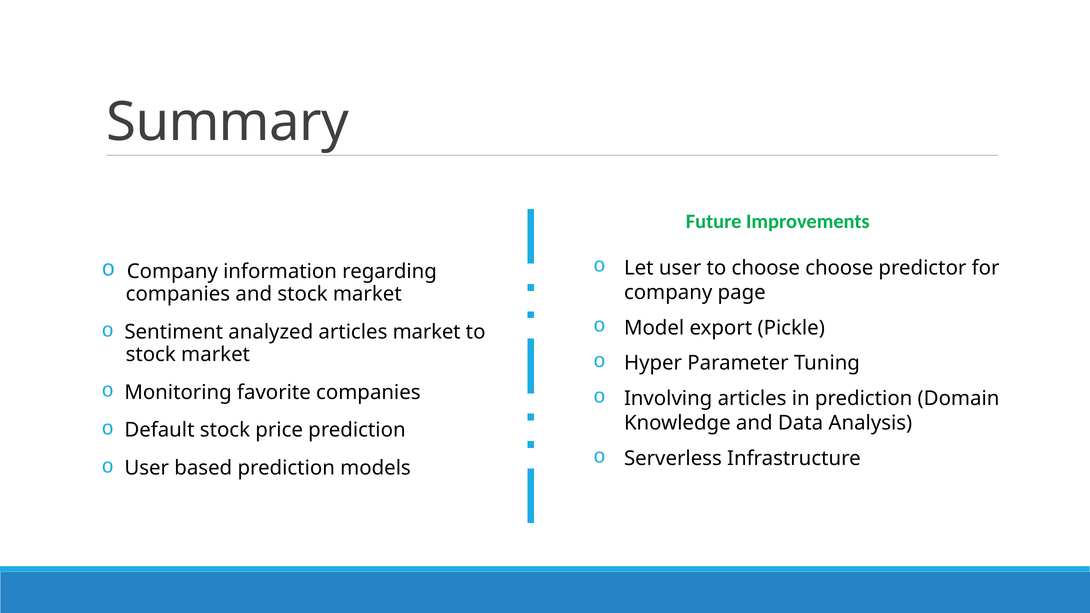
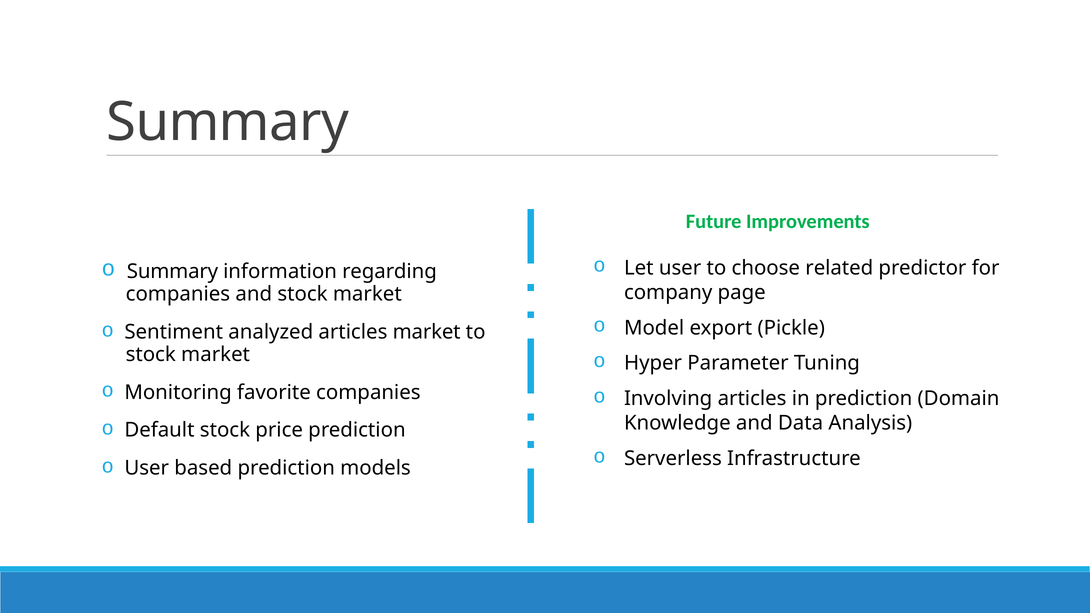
choose choose: choose -> related (839, 268)
Company: Company -> Summary (172, 272)
